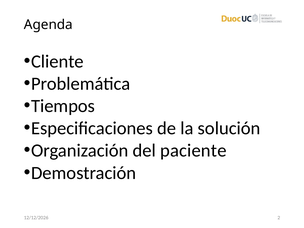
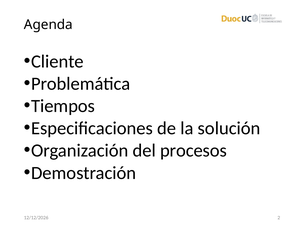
paciente: paciente -> procesos (193, 151)
